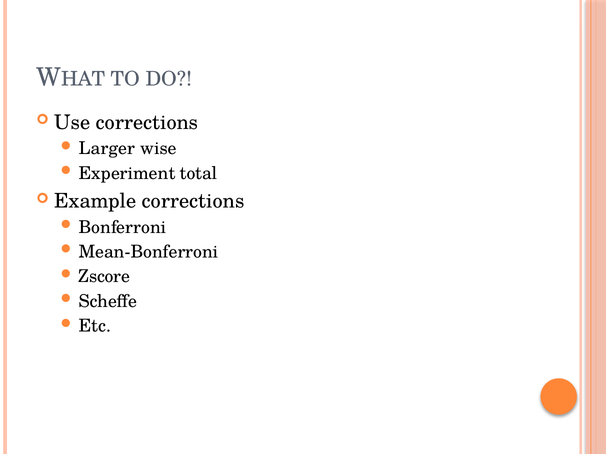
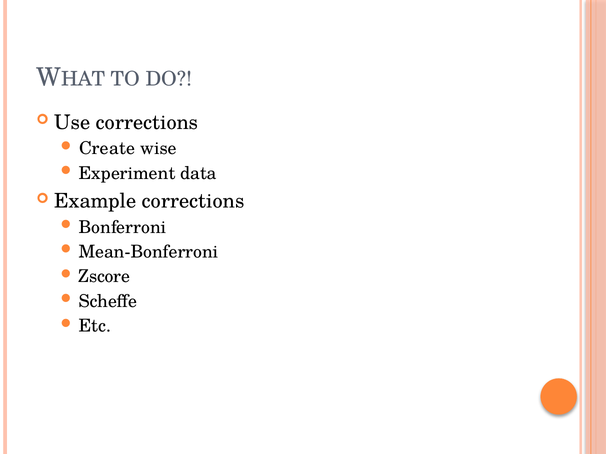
Larger: Larger -> Create (107, 149)
total: total -> data (199, 173)
